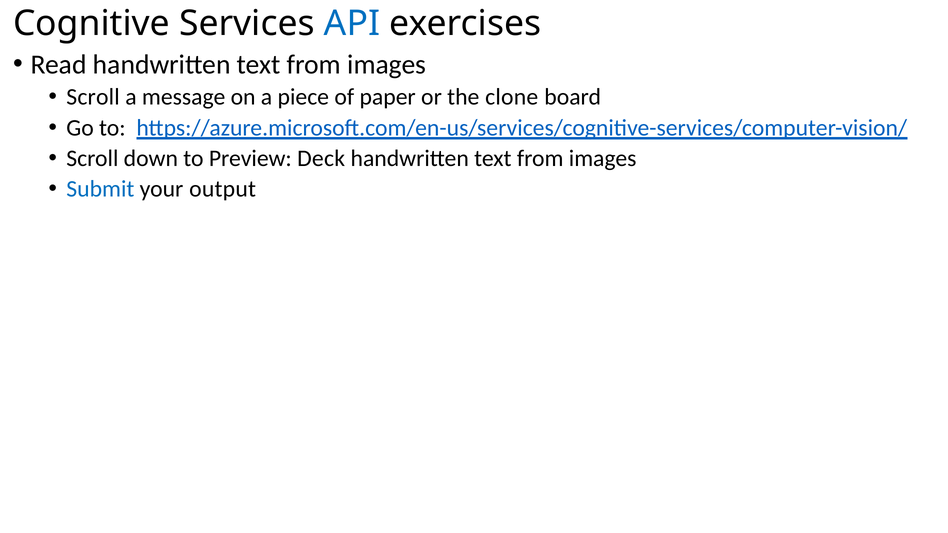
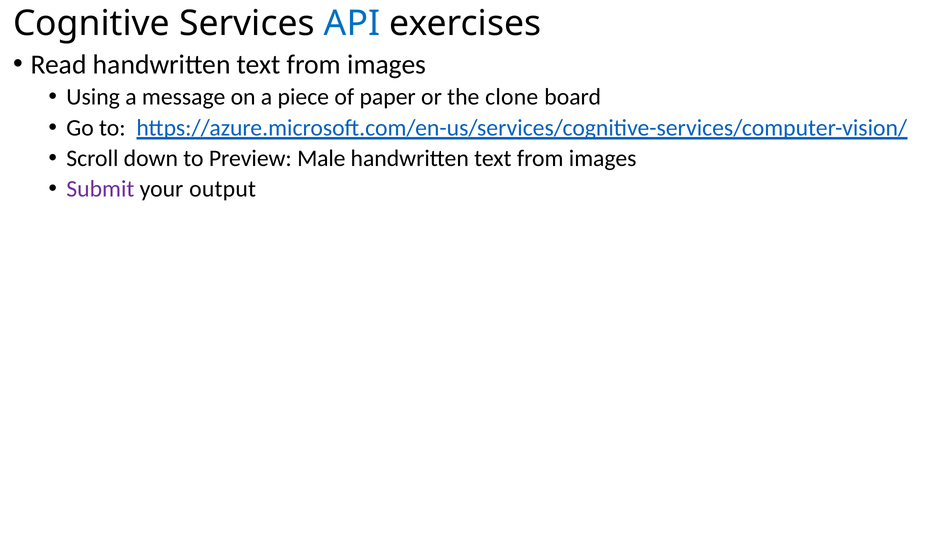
Scroll: Scroll -> Using (93, 97)
Deck: Deck -> Male (321, 159)
Submit colour: blue -> purple (100, 189)
